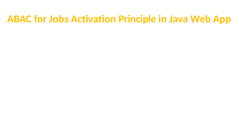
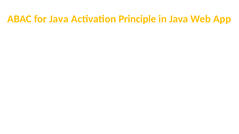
for Jobs: Jobs -> Java (59, 19)
